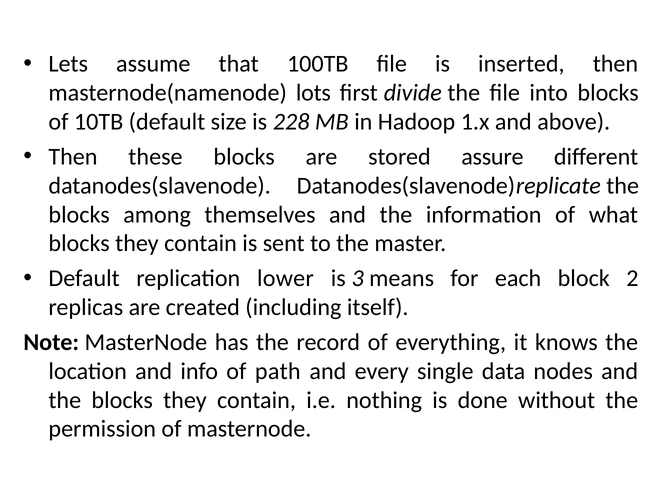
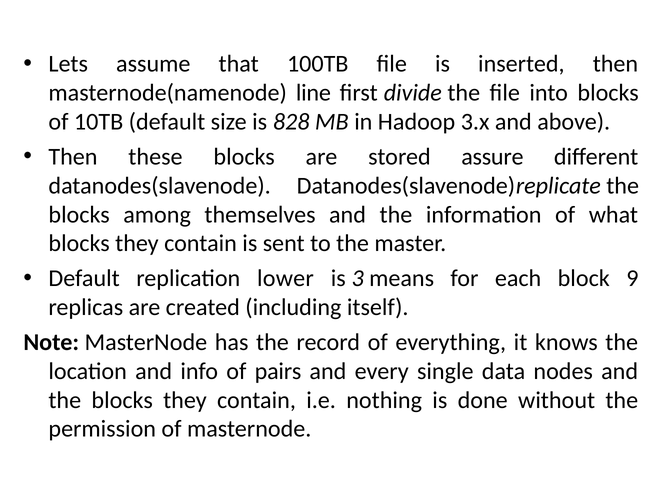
lots: lots -> line (313, 93)
228: 228 -> 828 (291, 122)
1.x: 1.x -> 3.x (475, 122)
2: 2 -> 9 (632, 278)
path: path -> pairs (278, 371)
